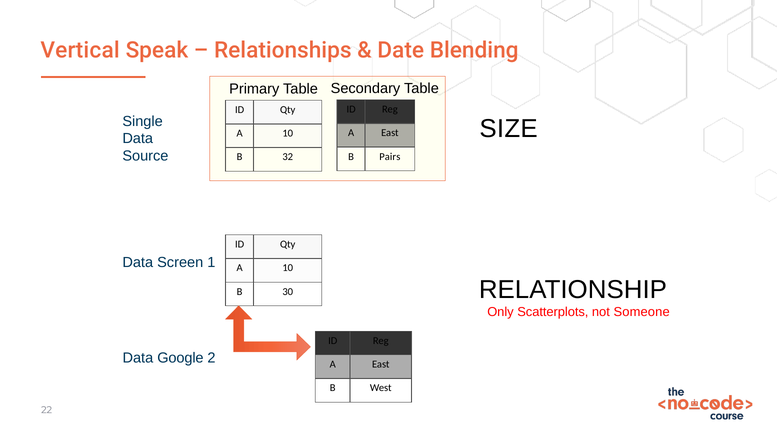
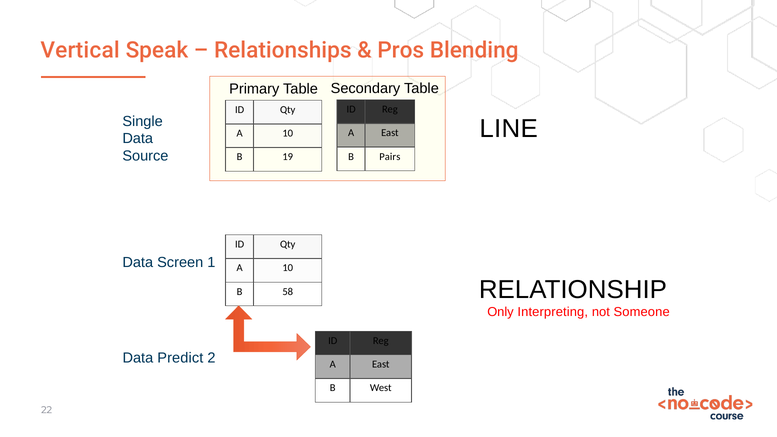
Date: Date -> Pros (401, 50)
SIZE: SIZE -> LINE (509, 129)
32: 32 -> 19 (288, 157)
30: 30 -> 58 (288, 292)
Scatterplots: Scatterplots -> Interpreting (553, 312)
Google: Google -> Predict (180, 358)
